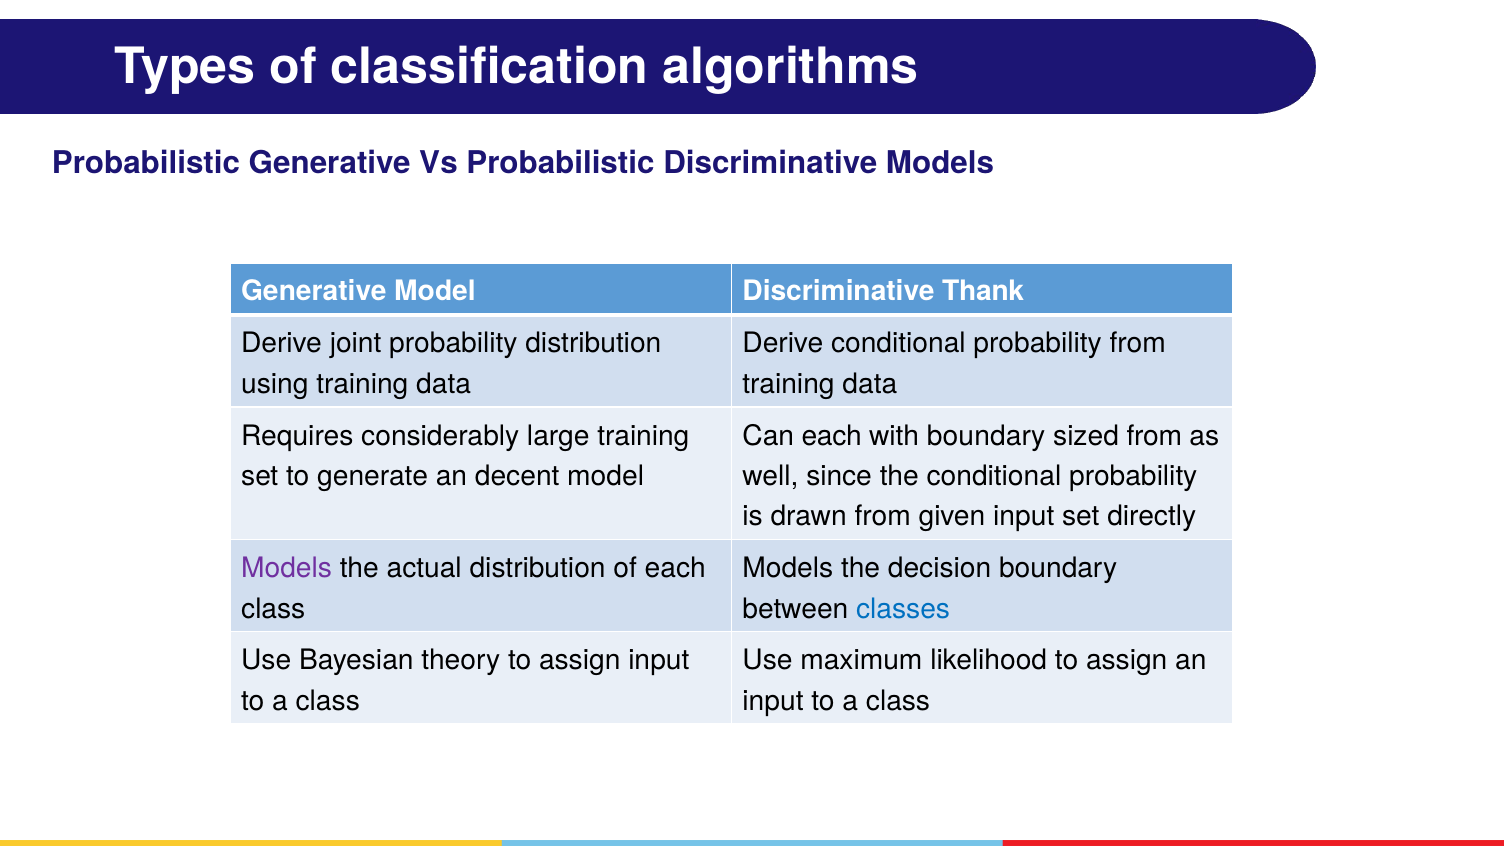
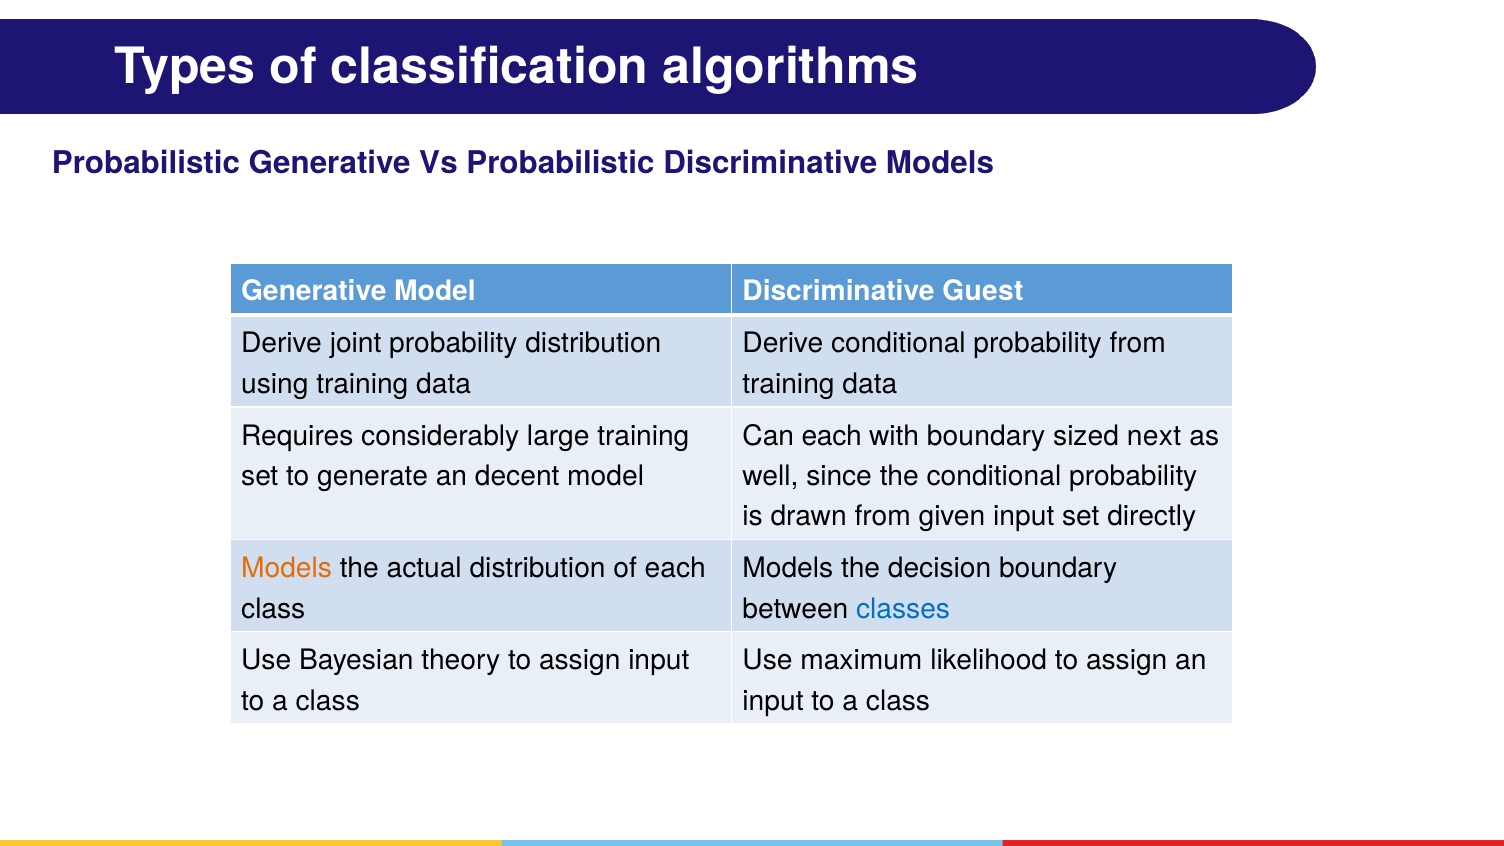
Thank: Thank -> Guest (983, 291)
sized from: from -> next (1154, 436)
Models colour: purple -> orange (287, 568)
